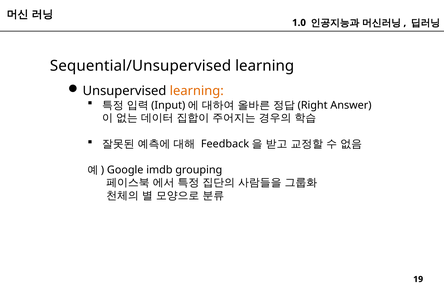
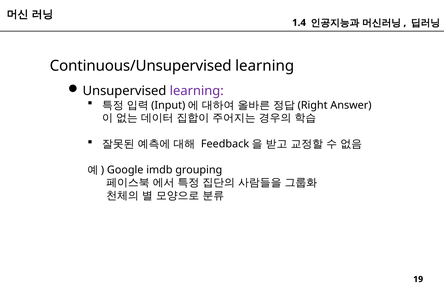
1.0: 1.0 -> 1.4 (299, 23)
Sequential/Unsupervised: Sequential/Unsupervised -> Continuous/Unsupervised (141, 66)
learning colour: orange -> purple (197, 91)
